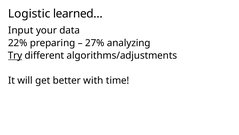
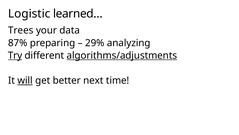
Input: Input -> Trees (21, 30)
22%: 22% -> 87% (18, 43)
27%: 27% -> 29% (95, 43)
algorithms/adjustments underline: none -> present (122, 55)
will underline: none -> present (25, 80)
with: with -> next (93, 80)
